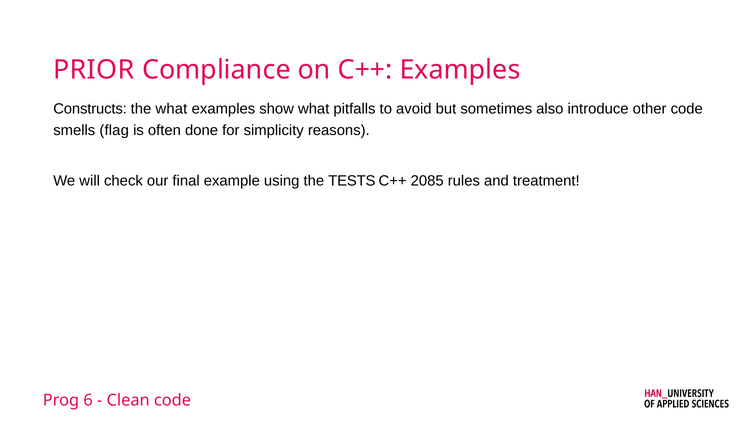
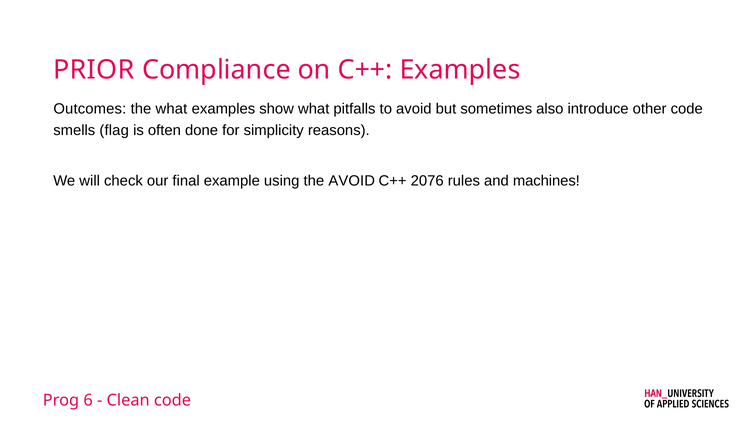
Constructs: Constructs -> Outcomes (90, 109)
the TESTS: TESTS -> AVOID (352, 181)
2085: 2085 -> 2076 (427, 181)
treatment: treatment -> machines (546, 181)
